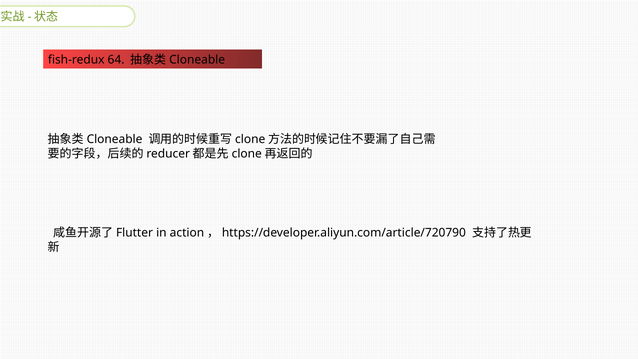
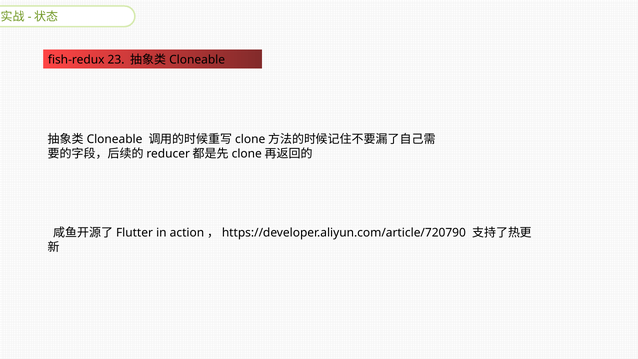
64: 64 -> 23 (116, 60)
